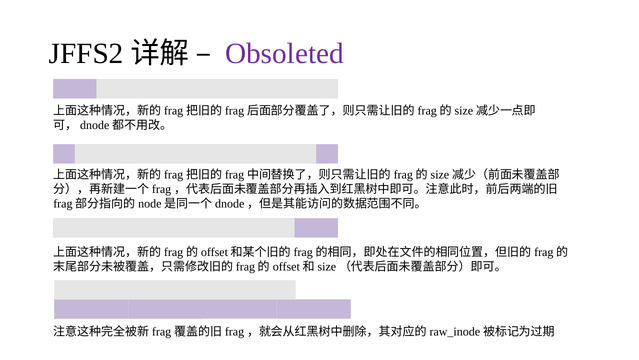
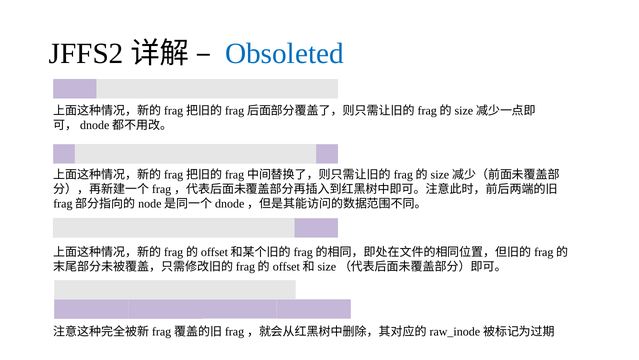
Obsoleted colour: purple -> blue (284, 54)
